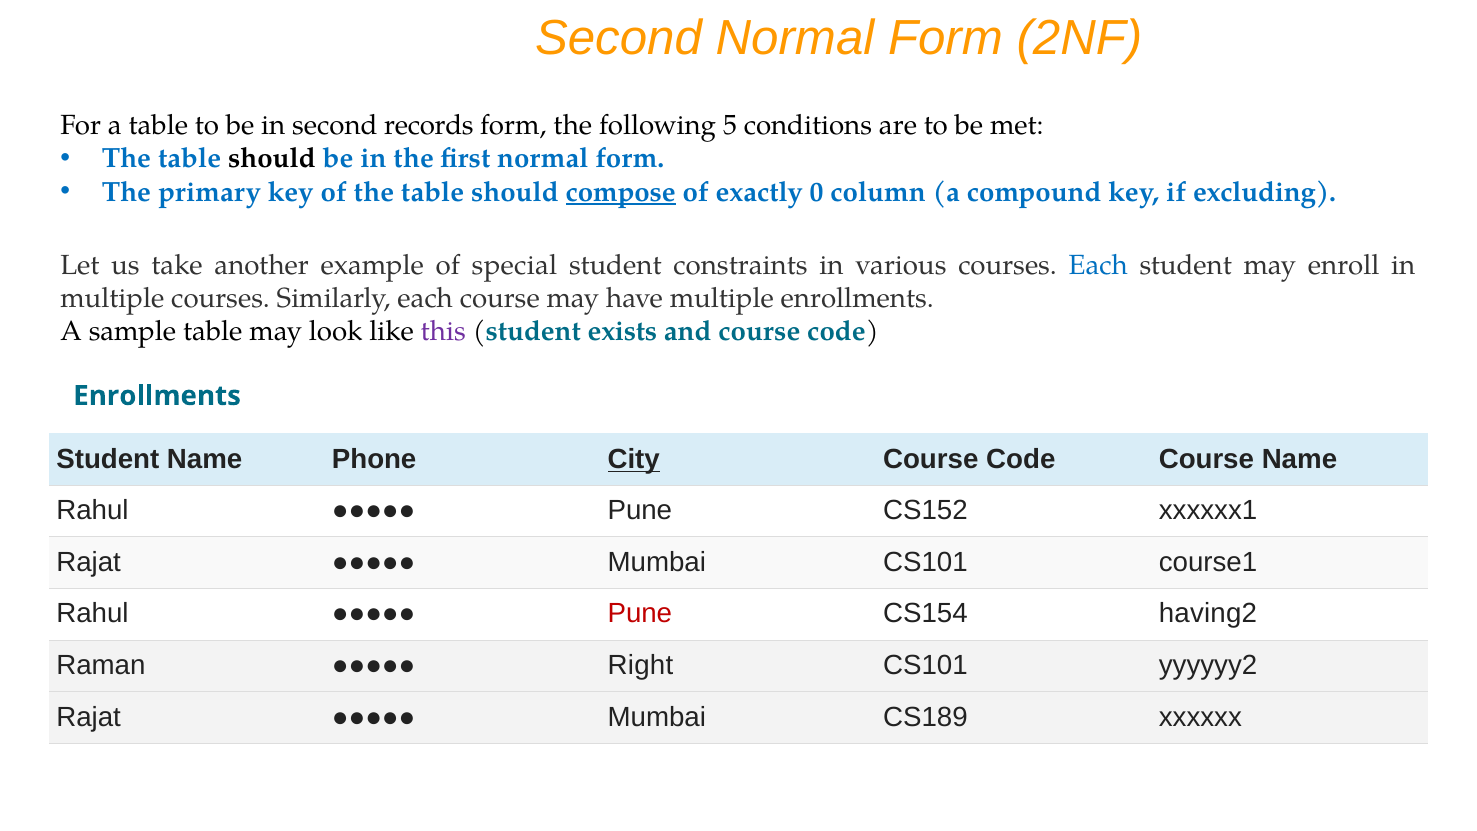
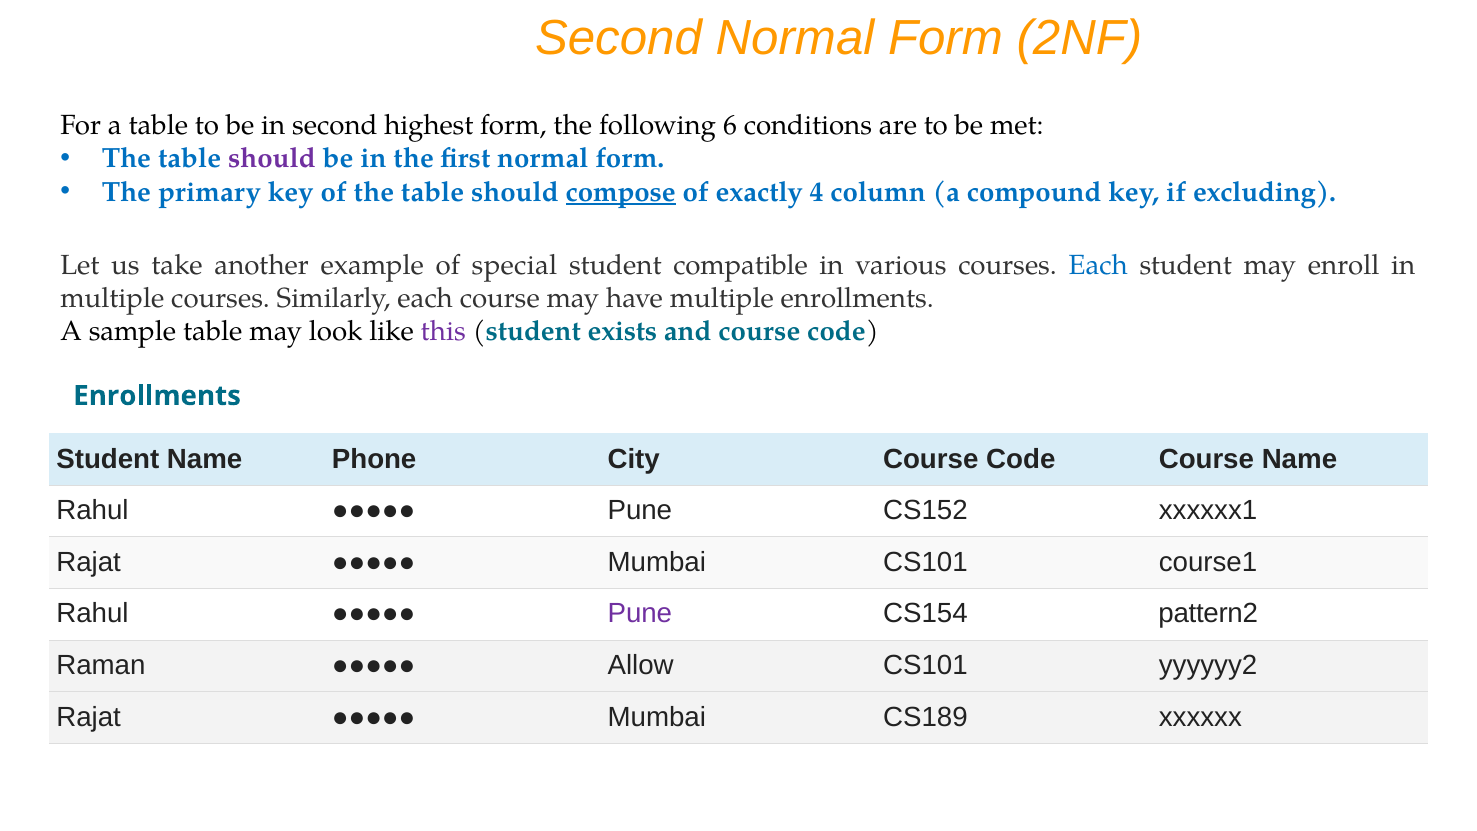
records: records -> highest (429, 125)
5: 5 -> 6 (730, 125)
should colour: black -> purple (272, 159)
0: 0 -> 4 (817, 192)
constraints: constraints -> compatible (741, 265)
City underline: present -> none (634, 460)
Pune colour: red -> purple (640, 614)
having2: having2 -> pattern2 (1208, 614)
Right: Right -> Allow (641, 665)
